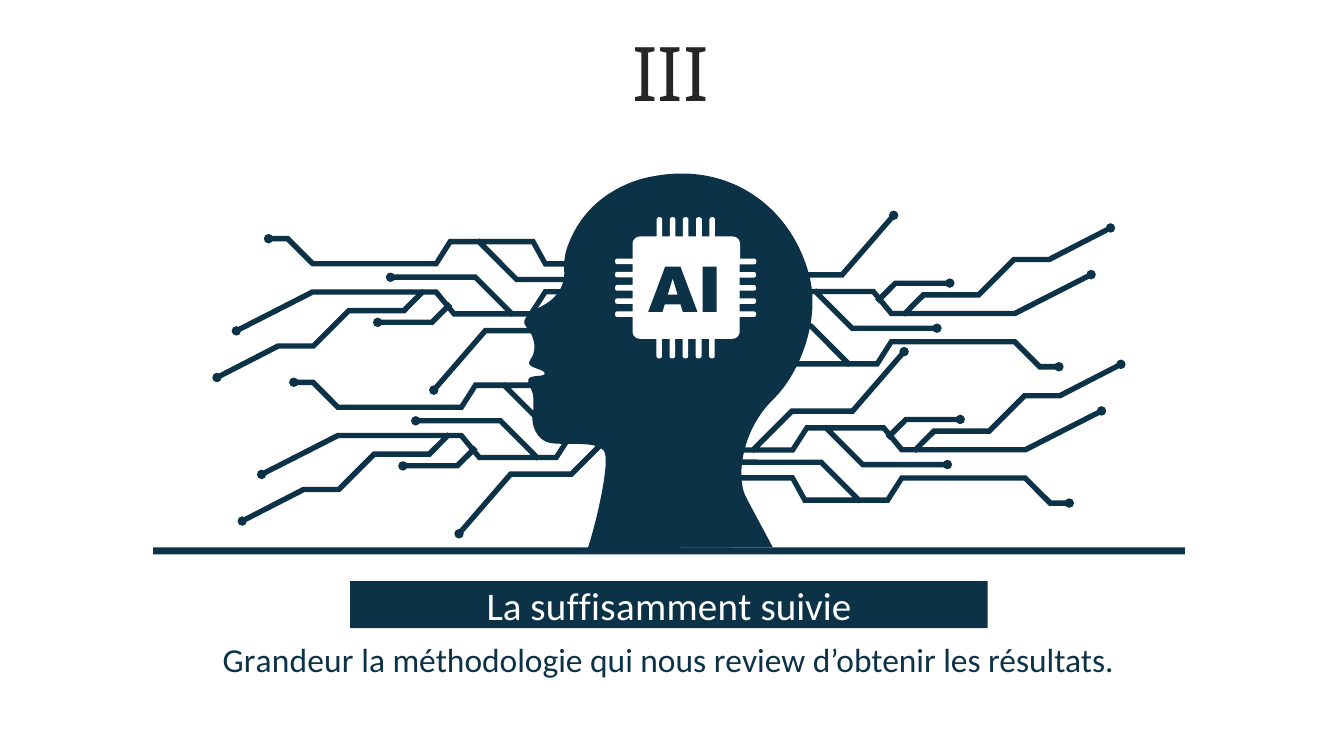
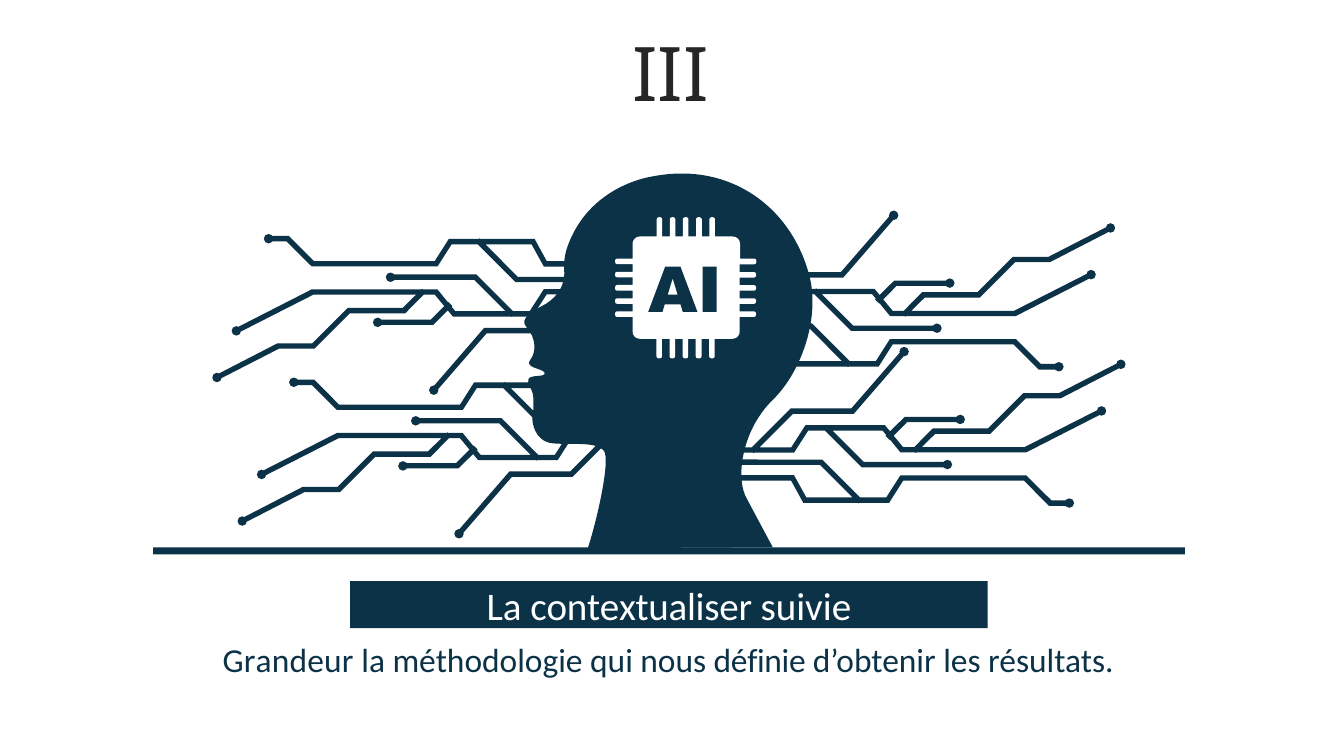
suffisamment: suffisamment -> contextualiser (641, 607)
review: review -> définie (760, 661)
